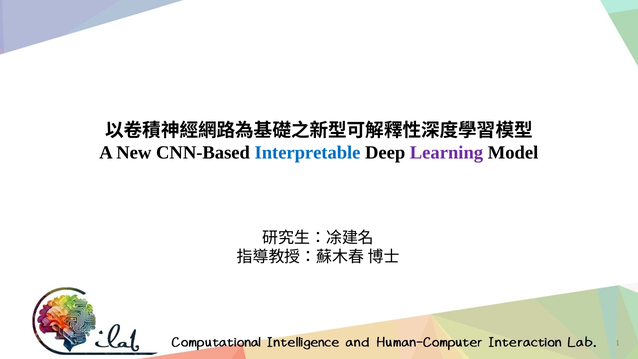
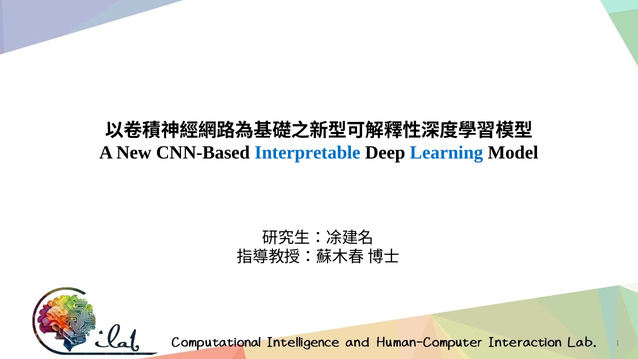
Learning colour: purple -> blue (447, 153)
